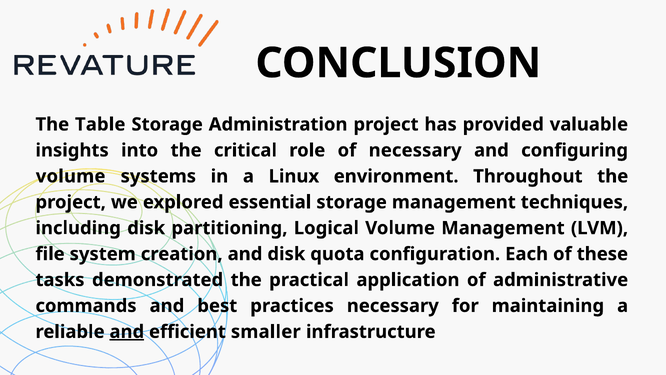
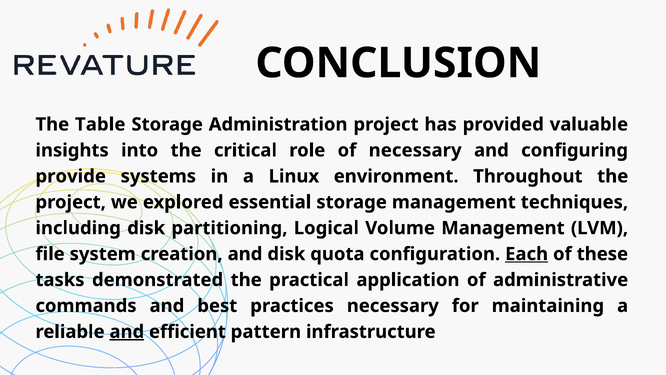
volume: volume -> provide (71, 176)
Each underline: none -> present (527, 254)
smaller: smaller -> pattern (266, 331)
